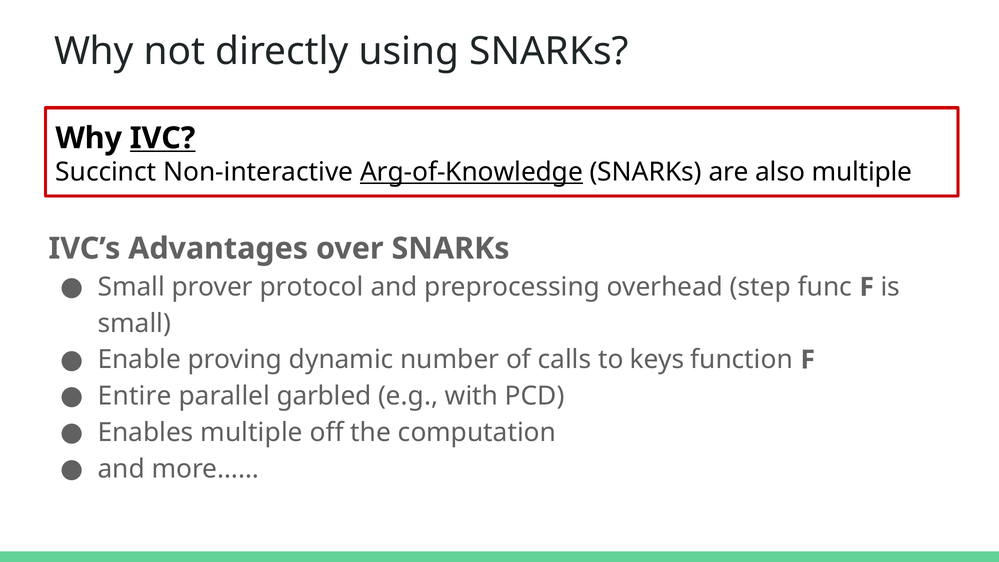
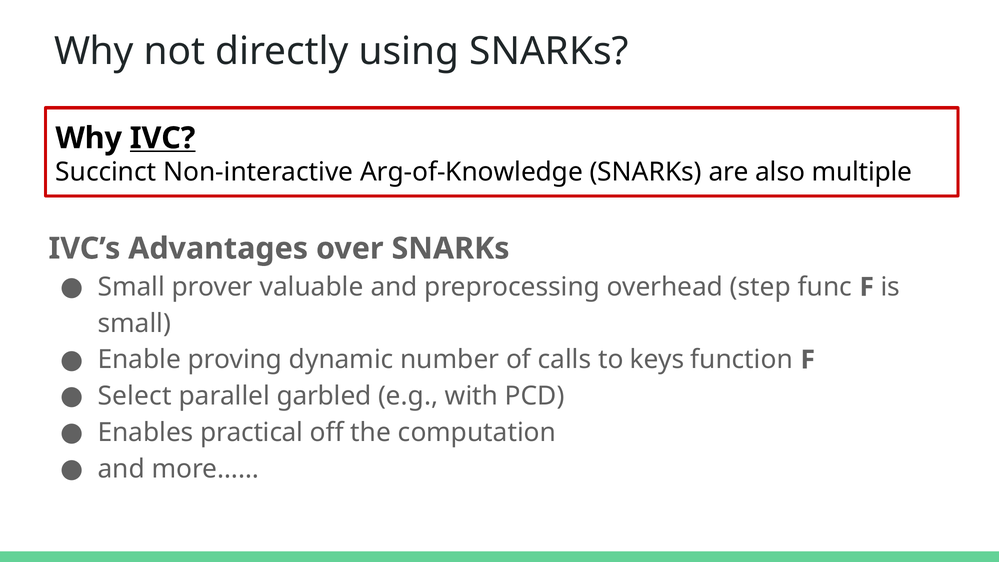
Arg-of-Knowledge underline: present -> none (471, 172)
protocol: protocol -> valuable (312, 287)
Entire: Entire -> Select (135, 396)
Enables multiple: multiple -> practical (252, 432)
